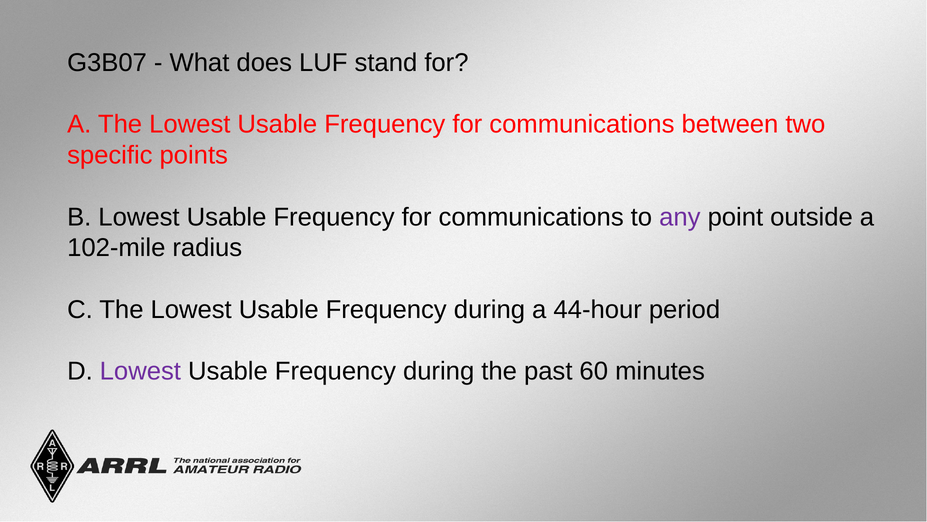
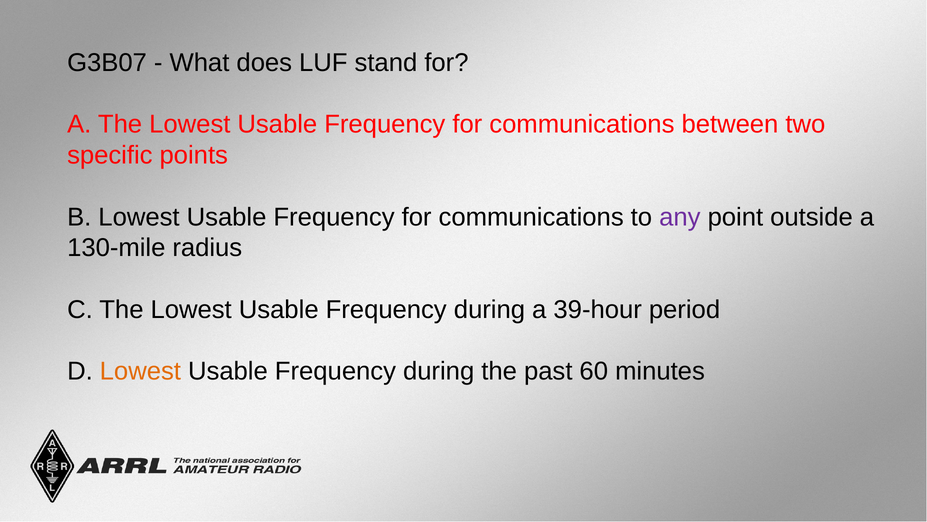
102-mile: 102-mile -> 130-mile (116, 248)
44-hour: 44-hour -> 39-hour (598, 309)
Lowest colour: purple -> orange (140, 371)
